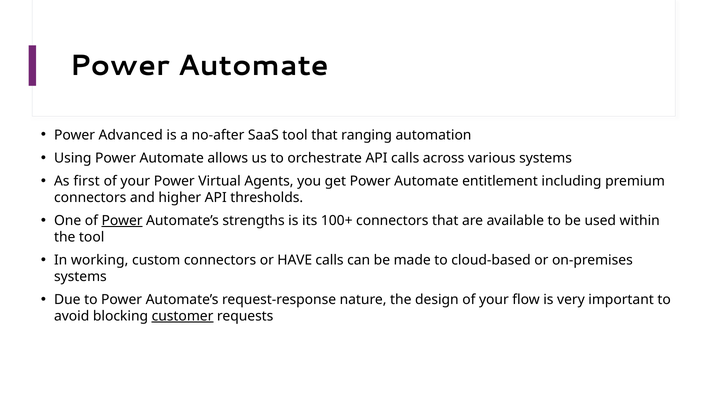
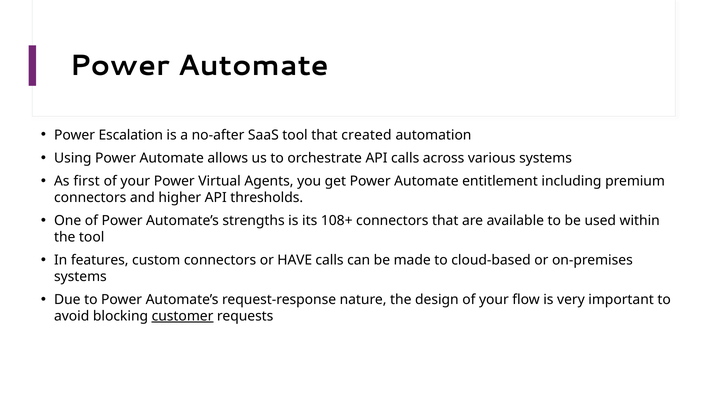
Advanced: Advanced -> Escalation (131, 135)
ranging: ranging -> created (366, 135)
Power underline: present -> none (122, 221)
100+: 100+ -> 108+ (337, 221)
working: working -> features (100, 260)
